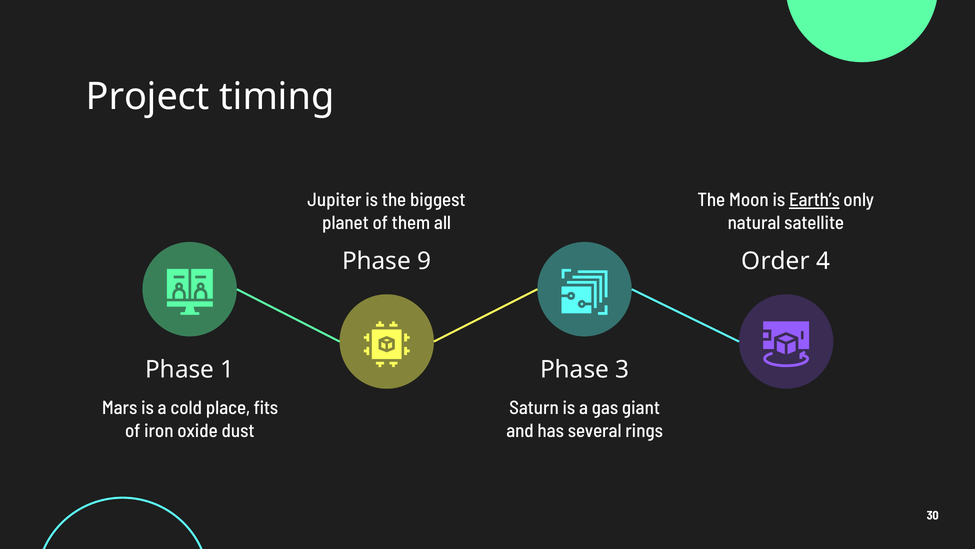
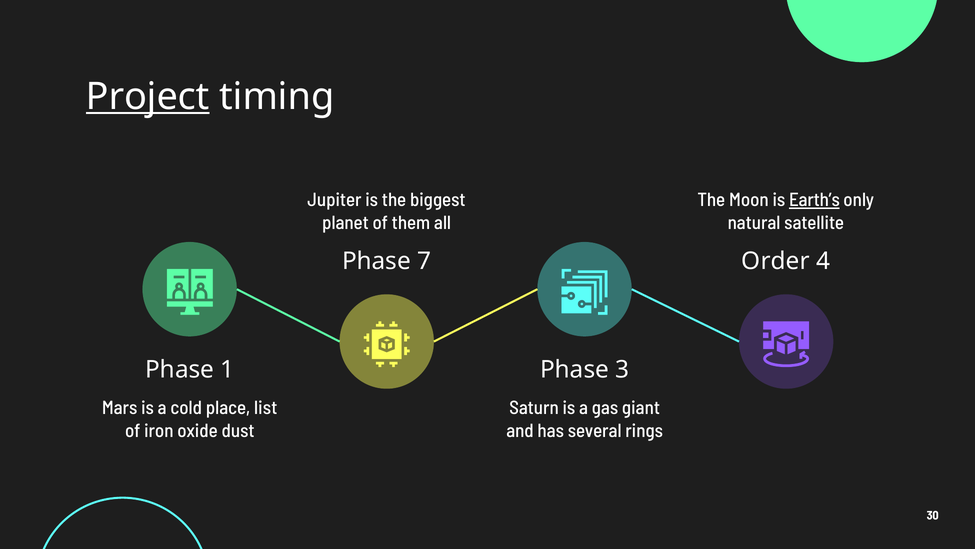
Project underline: none -> present (148, 97)
9: 9 -> 7 (424, 261)
fits: fits -> list (266, 408)
